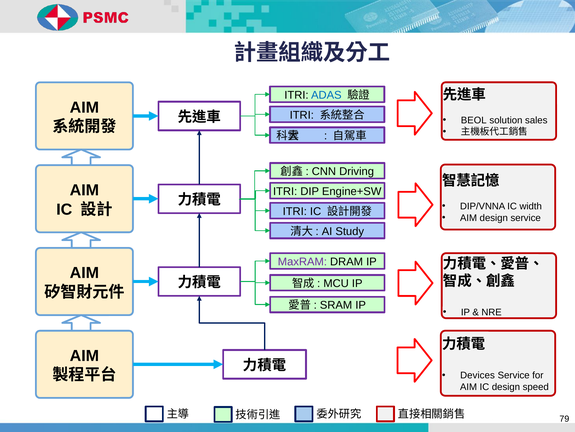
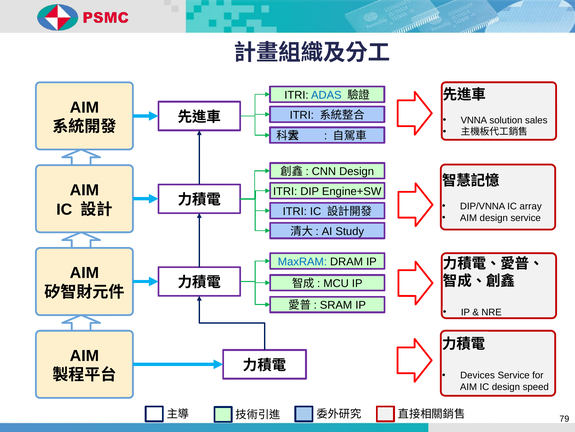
BEOL: BEOL -> VNNA (474, 120)
CNN Driving: Driving -> Design (357, 171)
width: width -> array (531, 206)
MaxRAM colour: purple -> blue (302, 261)
